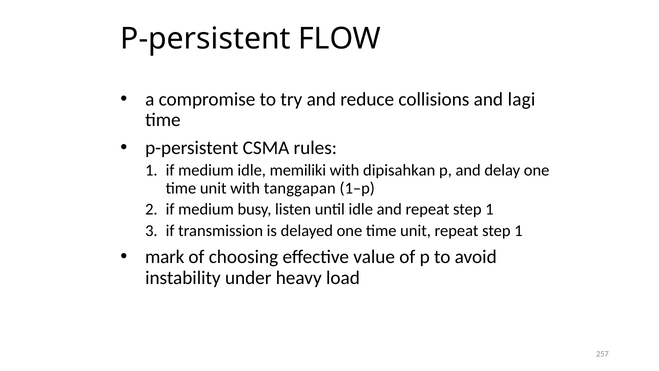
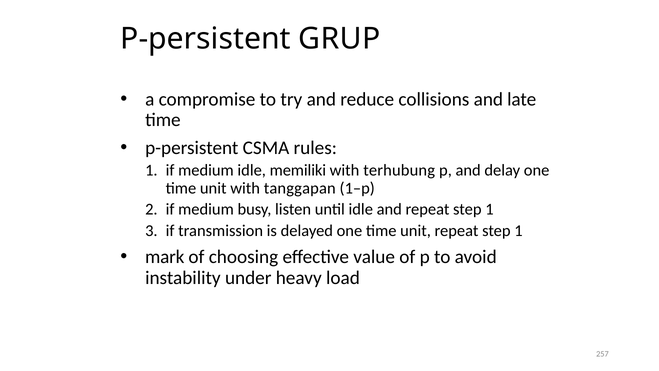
FLOW: FLOW -> GRUP (339, 39)
lagi: lagi -> late (522, 99)
dipisahkan: dipisahkan -> terhubung (399, 170)
